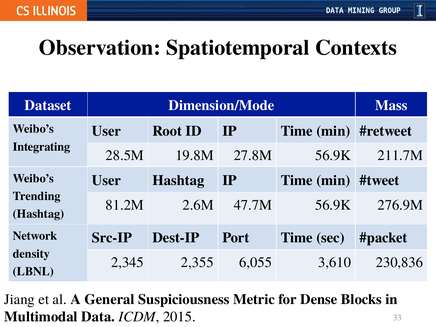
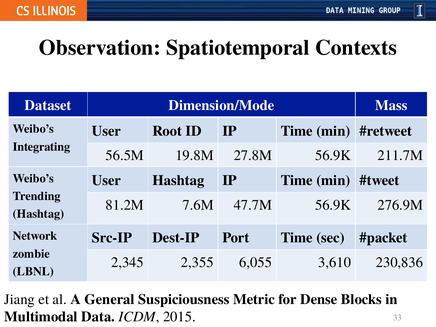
28.5M: 28.5M -> 56.5M (125, 156)
2.6M: 2.6M -> 7.6M (198, 205)
density: density -> zombie (31, 254)
